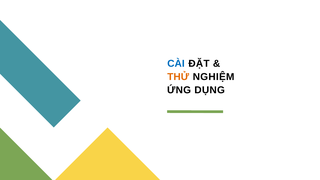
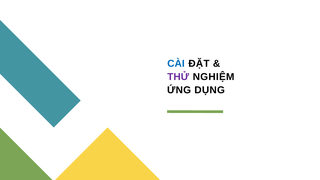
THỬ colour: orange -> purple (178, 77)
